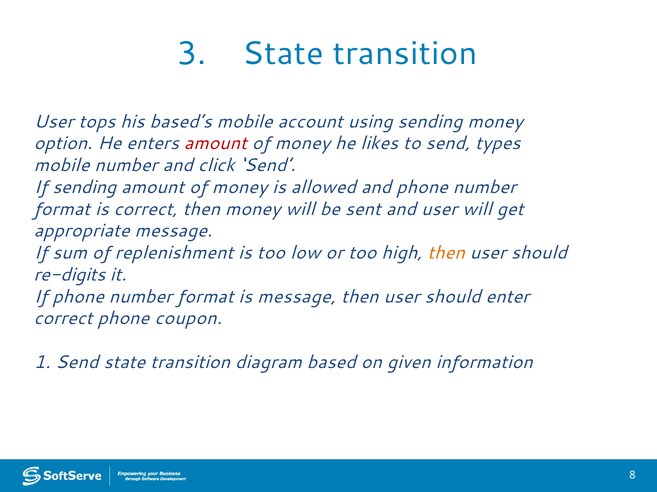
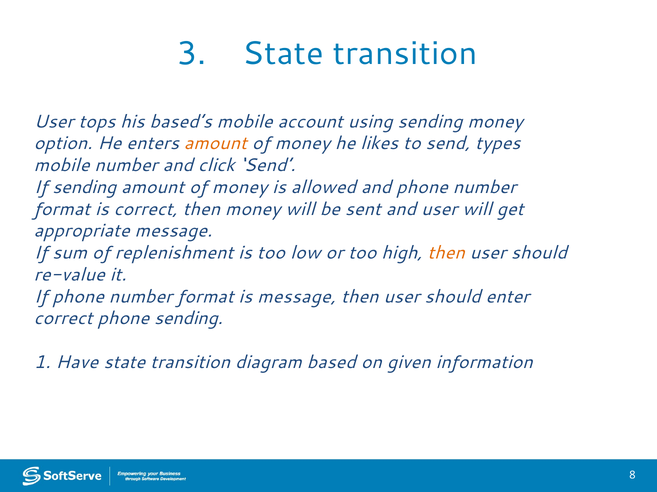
amount colour: red -> orange (215, 144)
re-digits: re-digits -> re-value (69, 275)
phone coupon: coupon -> sending (188, 319)
1 Send: Send -> Have (77, 363)
